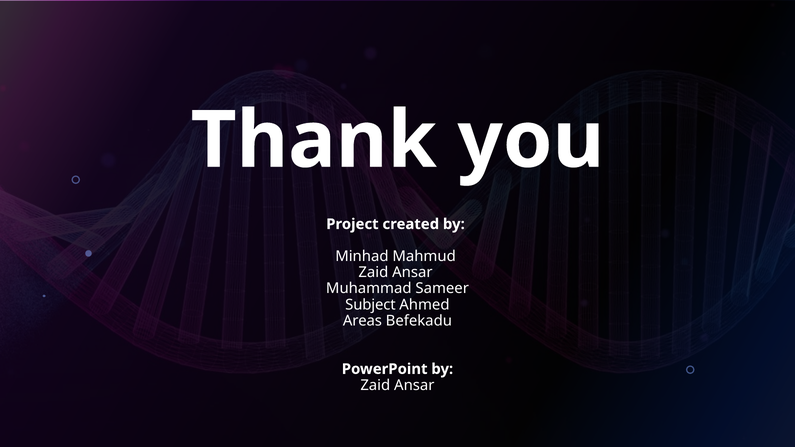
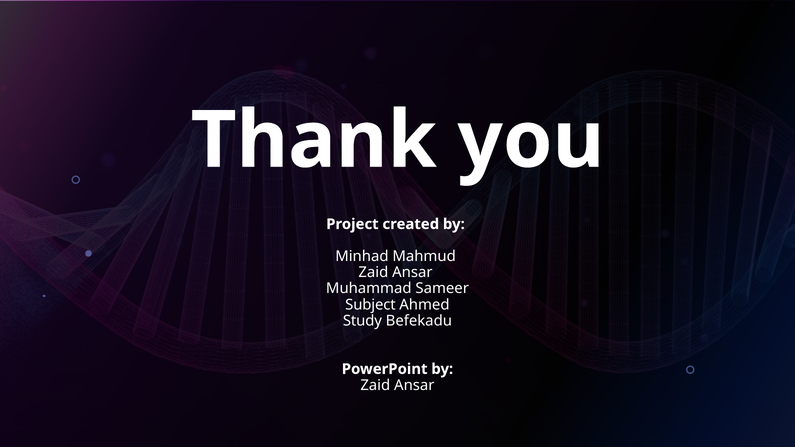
Areas: Areas -> Study (362, 321)
